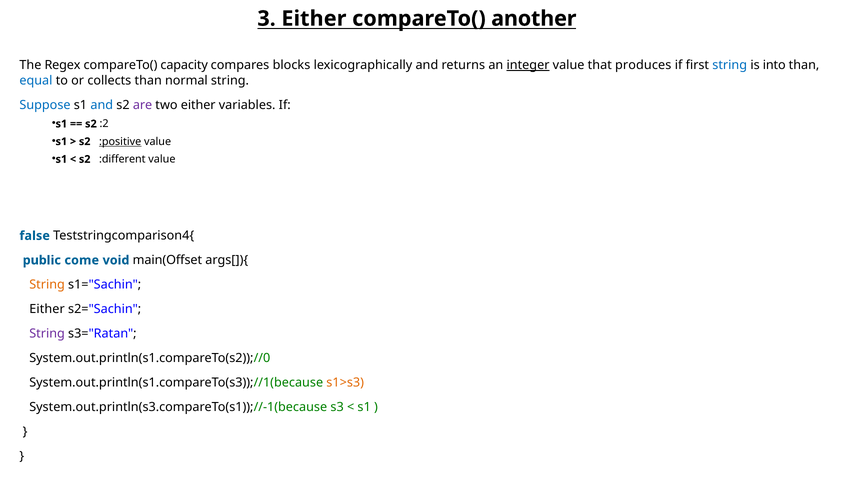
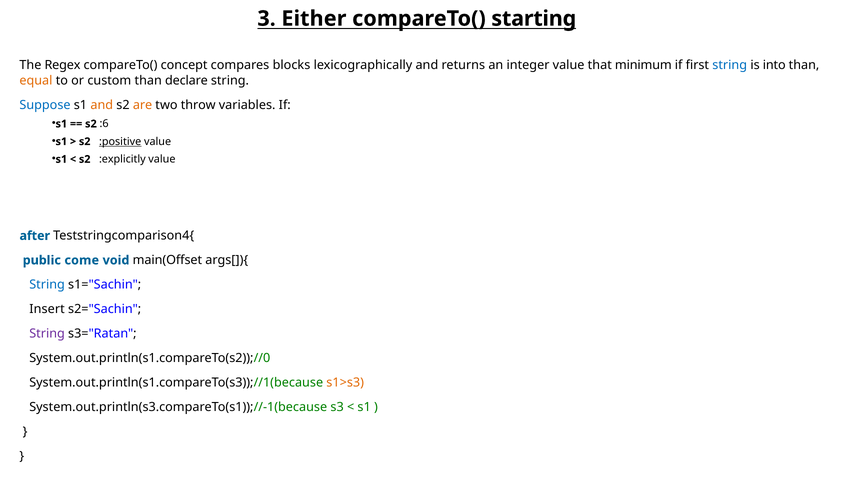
another: another -> starting (534, 19)
capacity: capacity -> concept (184, 65)
integer underline: present -> none (528, 65)
produces: produces -> minimum (643, 65)
equal colour: blue -> orange (36, 81)
collects: collects -> custom (109, 81)
normal: normal -> declare (186, 81)
and colour: blue -> orange (102, 105)
are colour: purple -> orange (143, 105)
two either: either -> throw (198, 105)
:2: :2 -> :6 (104, 124)
:different: :different -> :explicitly (122, 159)
false: false -> after (35, 236)
String colour: orange -> blue (47, 285)
Either: Either -> Insert (47, 310)
